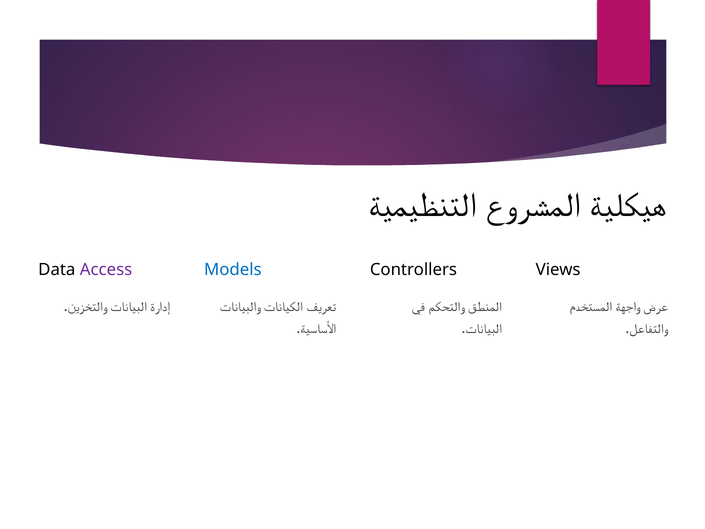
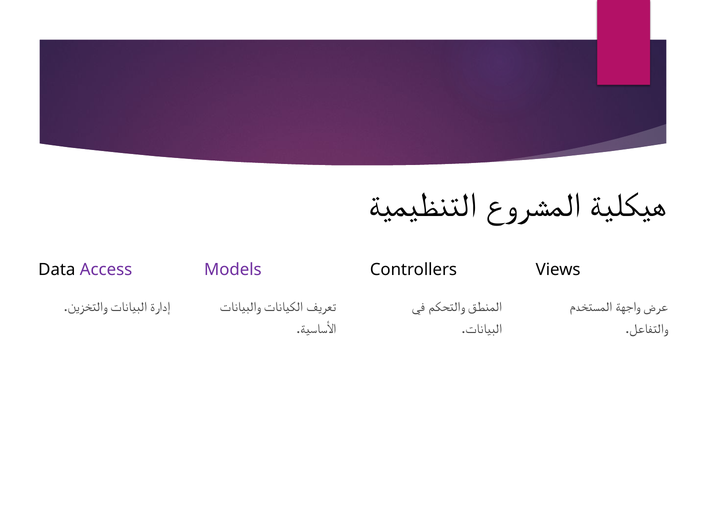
Models colour: blue -> purple (233, 269)
